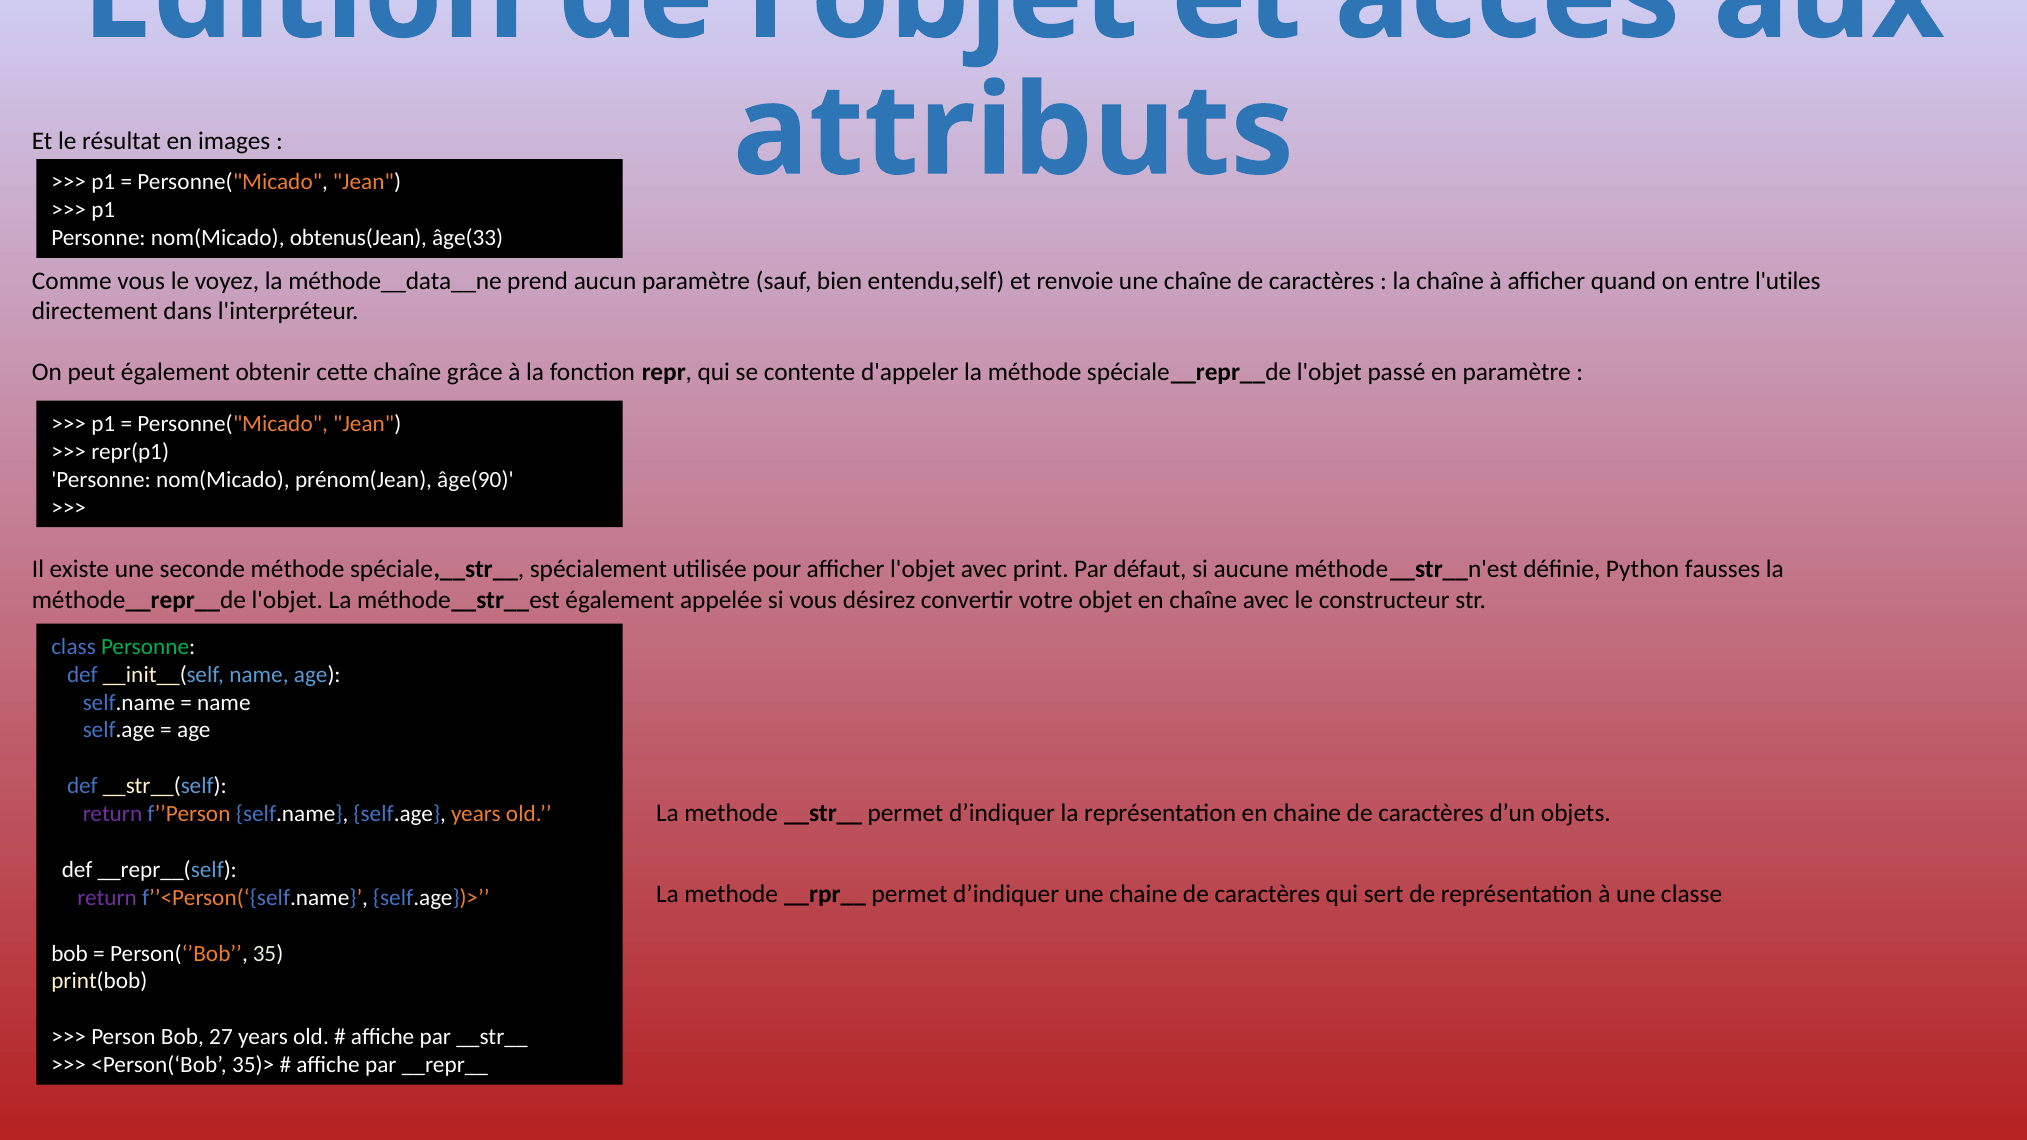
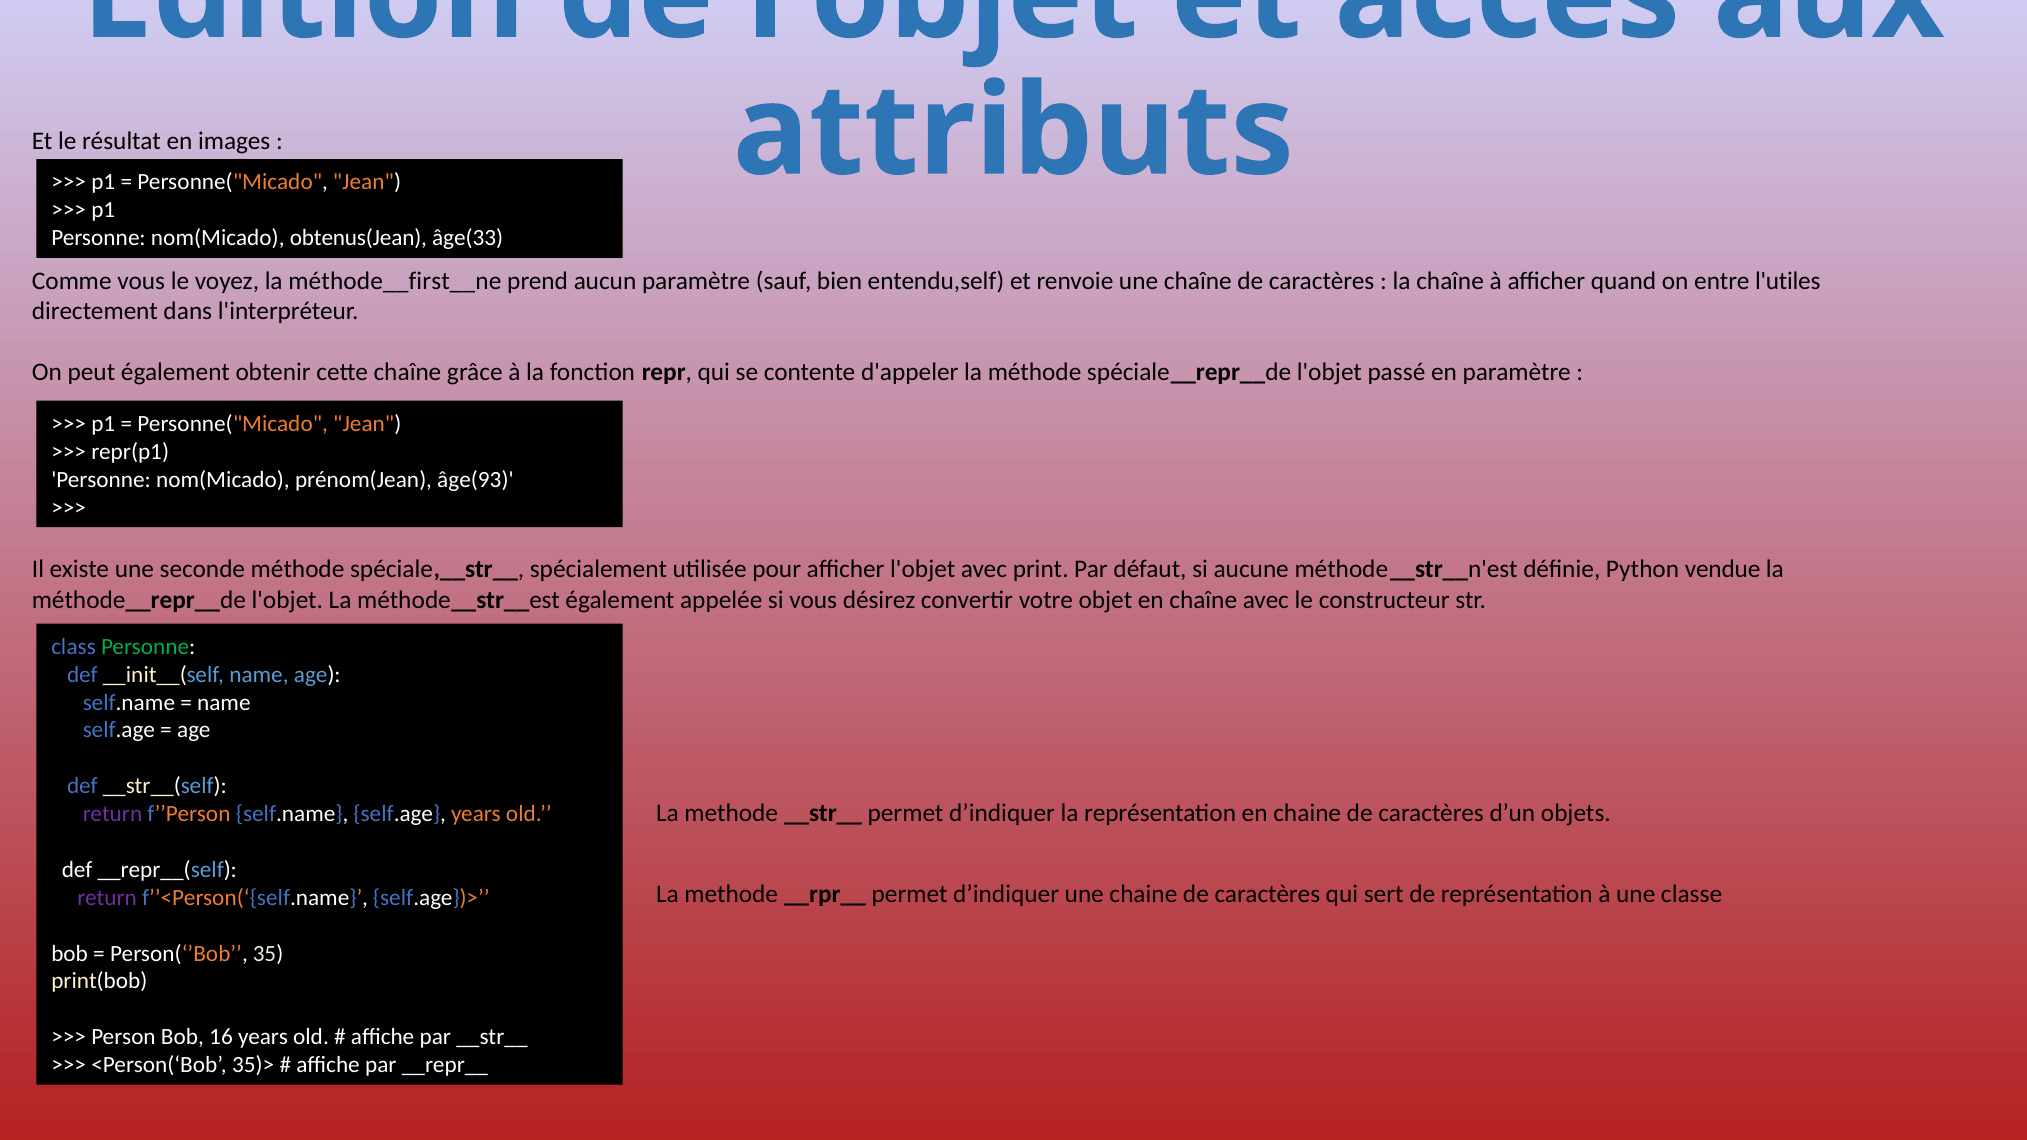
méthode__data__ne: méthode__data__ne -> méthode__first__ne (395, 281)
âge(90: âge(90 -> âge(93 (475, 480)
fausses: fausses -> vendue (1723, 570)
27: 27 -> 16 (221, 1037)
